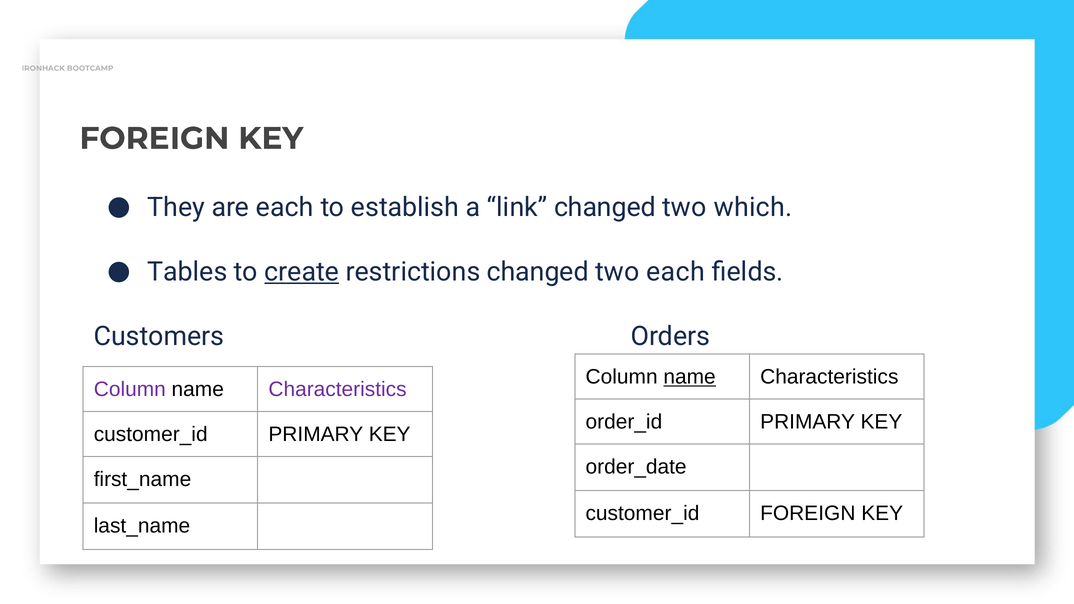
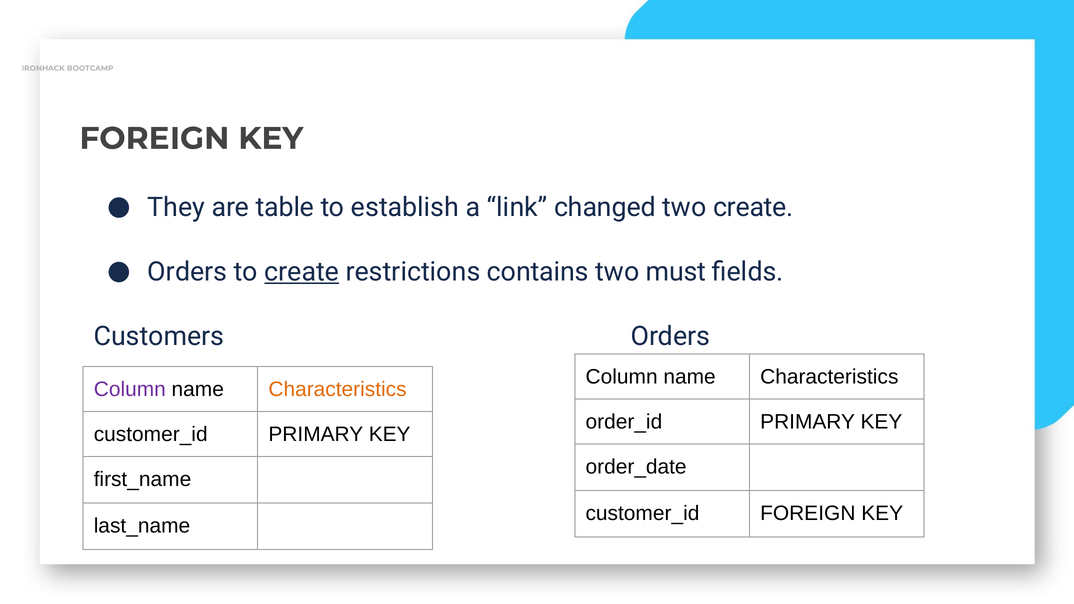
are each: each -> table (285, 207)
two which: which -> create (753, 207)
Tables: Tables -> Orders (187, 272)
restrictions changed: changed -> contains (538, 272)
two each: each -> must (676, 272)
name underline: present -> none (690, 377)
Characteristics colour: purple -> orange (338, 390)
